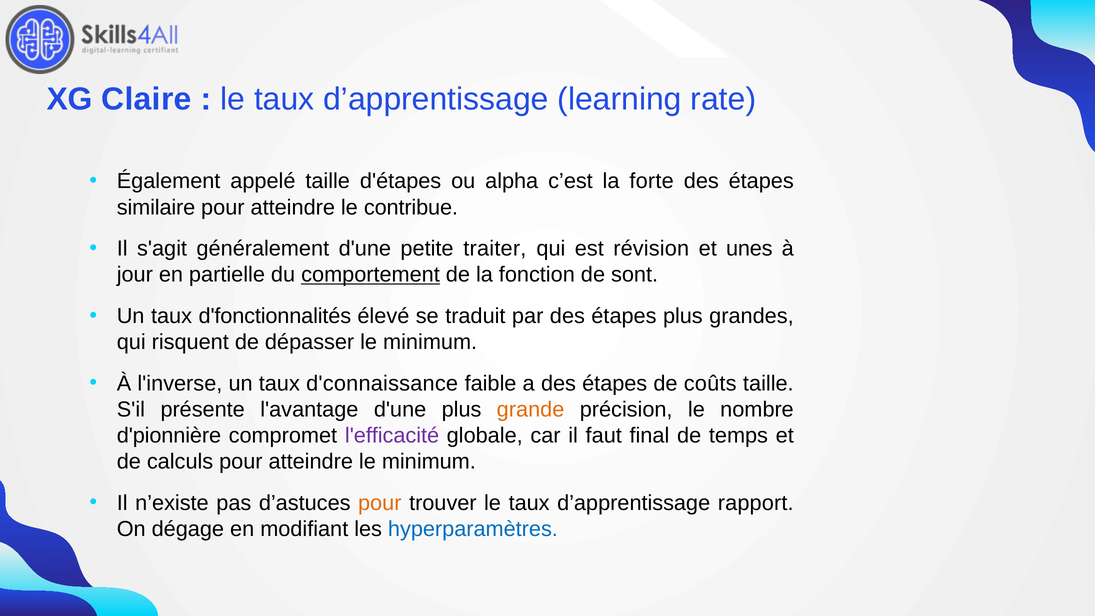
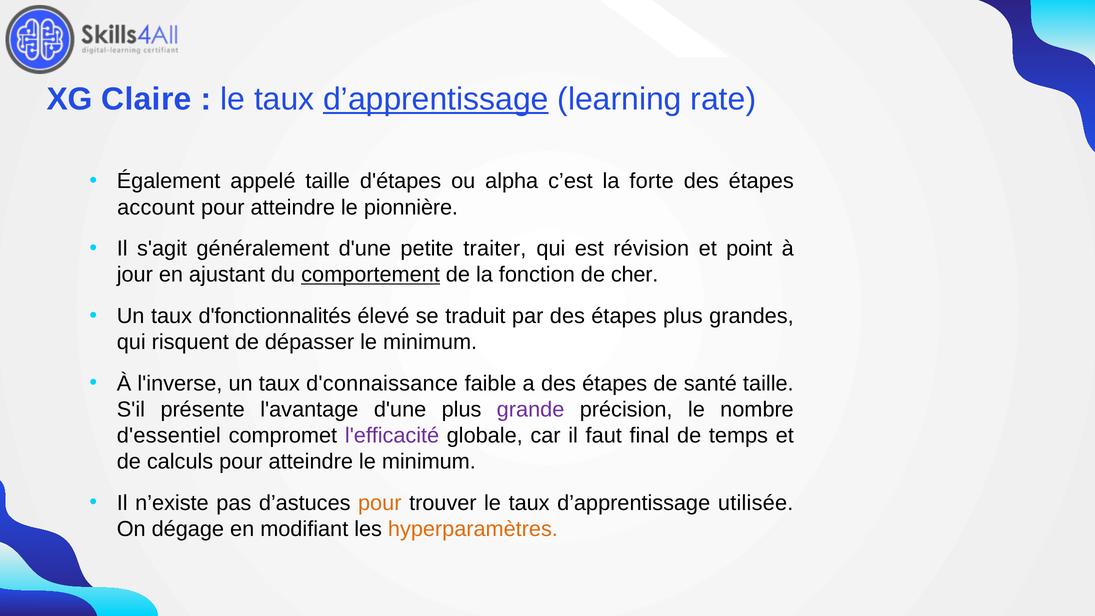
d’apprentissage underline: none -> present (436, 99)
similaire: similaire -> account (156, 207)
contribue: contribue -> pionnière (411, 207)
unes: unes -> point (749, 249)
partielle: partielle -> ajustant (227, 275)
sont: sont -> cher (635, 275)
coûts: coûts -> santé (710, 383)
grande colour: orange -> purple (531, 409)
d'pionnière: d'pionnière -> d'essentiel (169, 436)
rapport: rapport -> utilisée (756, 503)
hyperparamètres colour: blue -> orange (473, 529)
